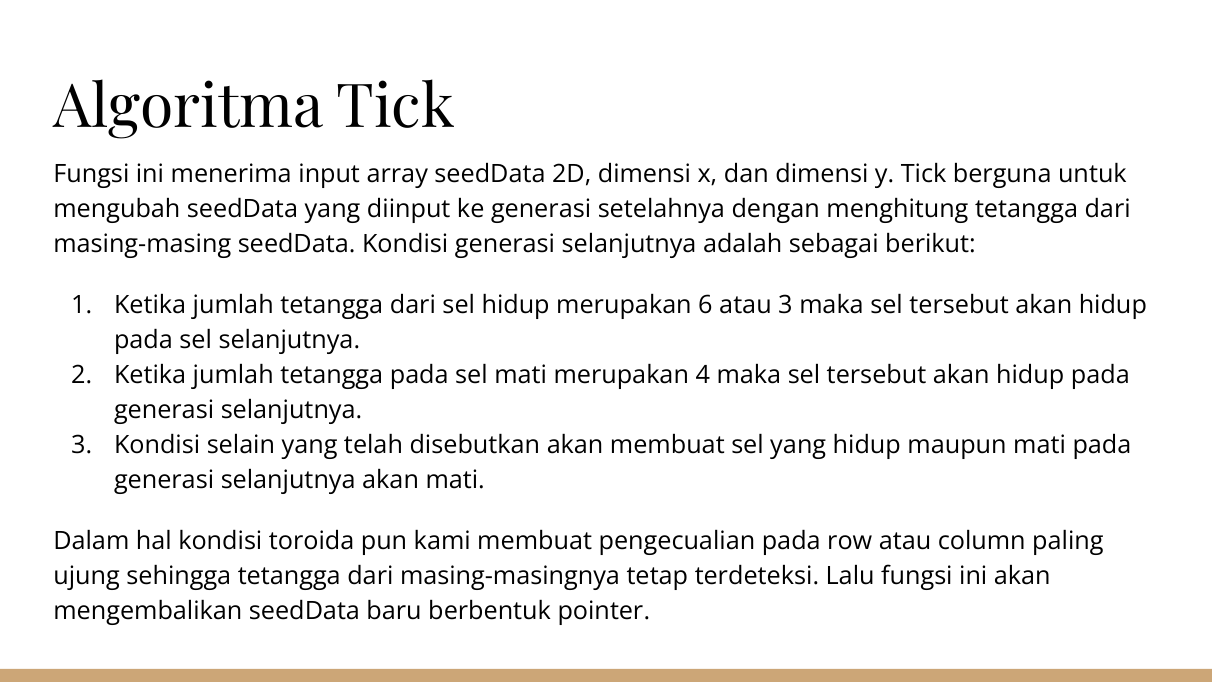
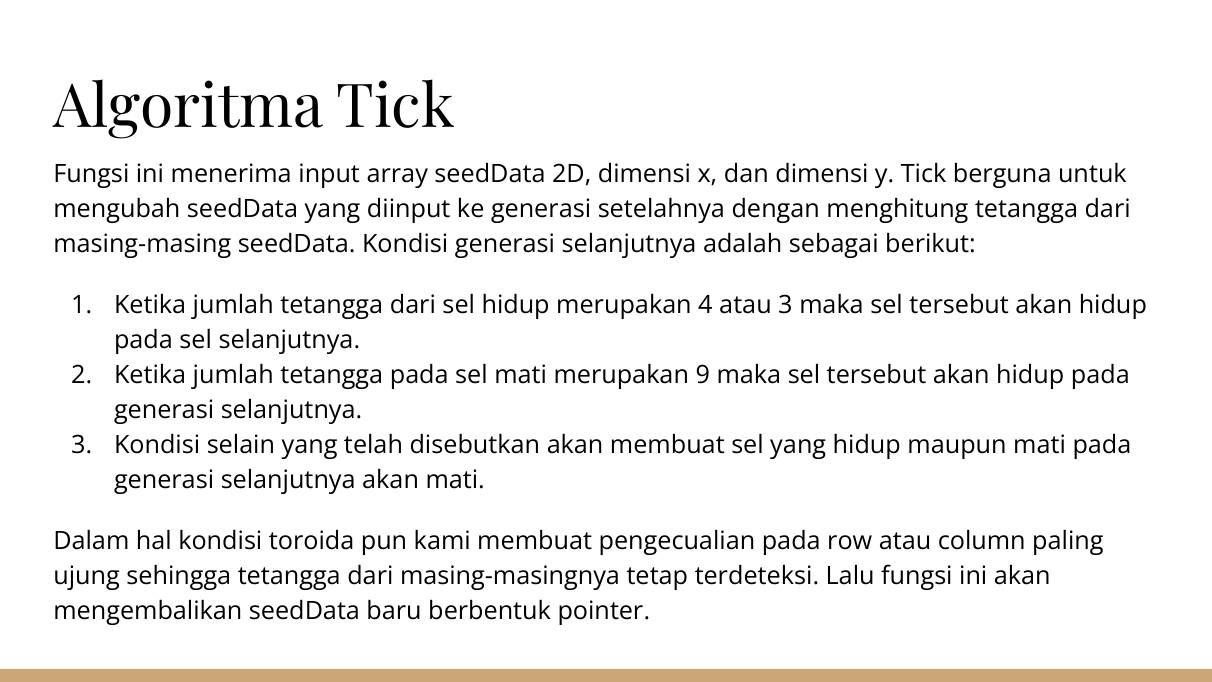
6: 6 -> 4 (705, 306)
4: 4 -> 9 (703, 375)
